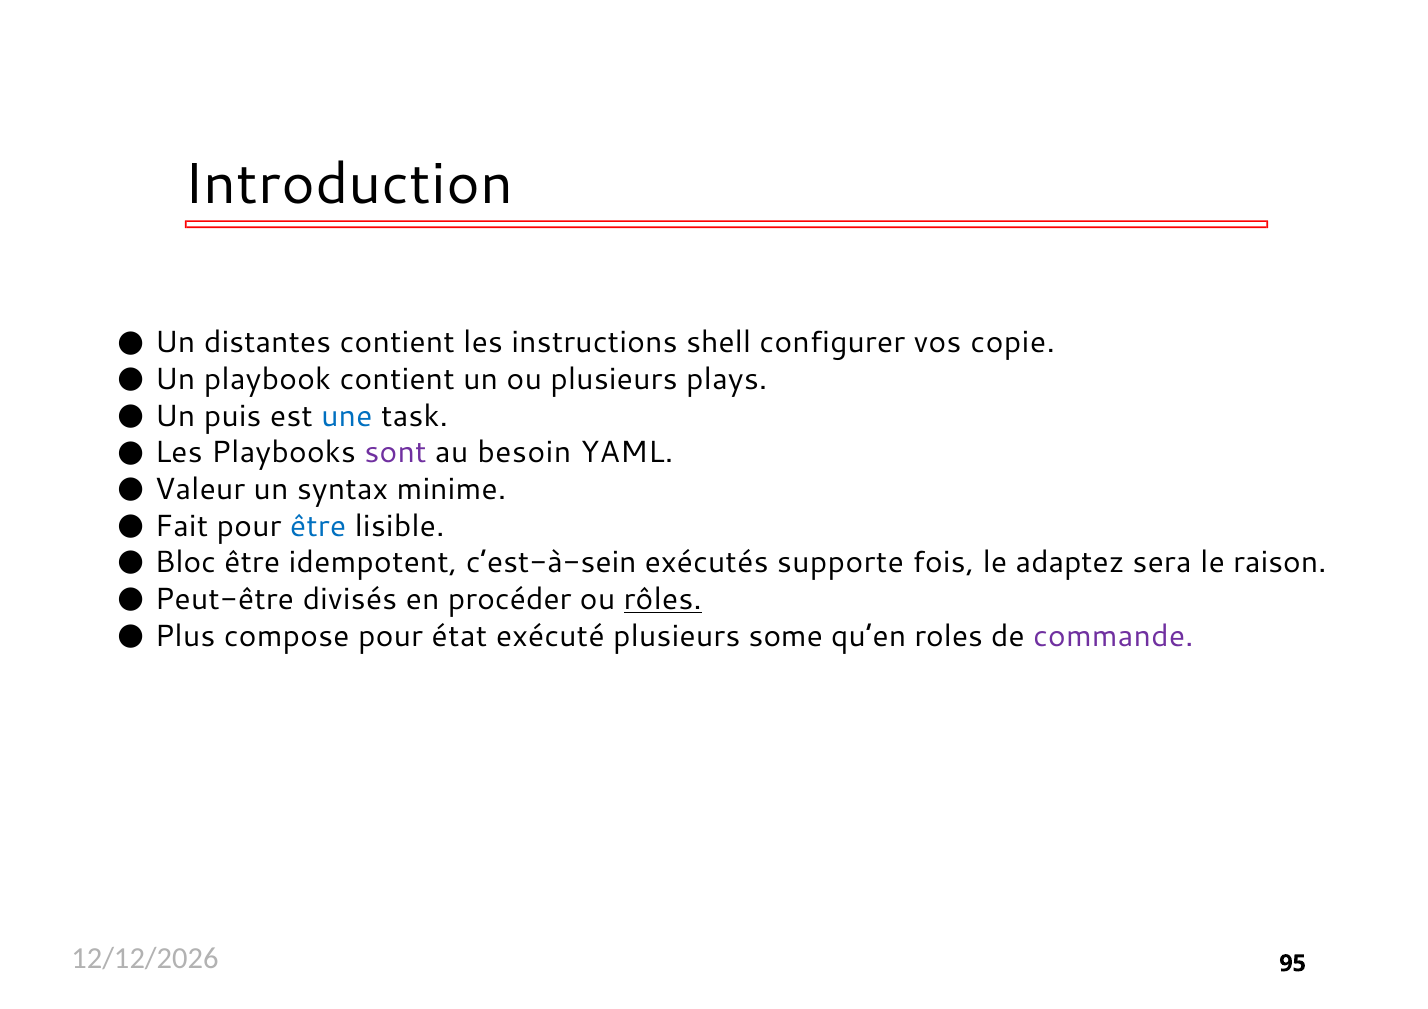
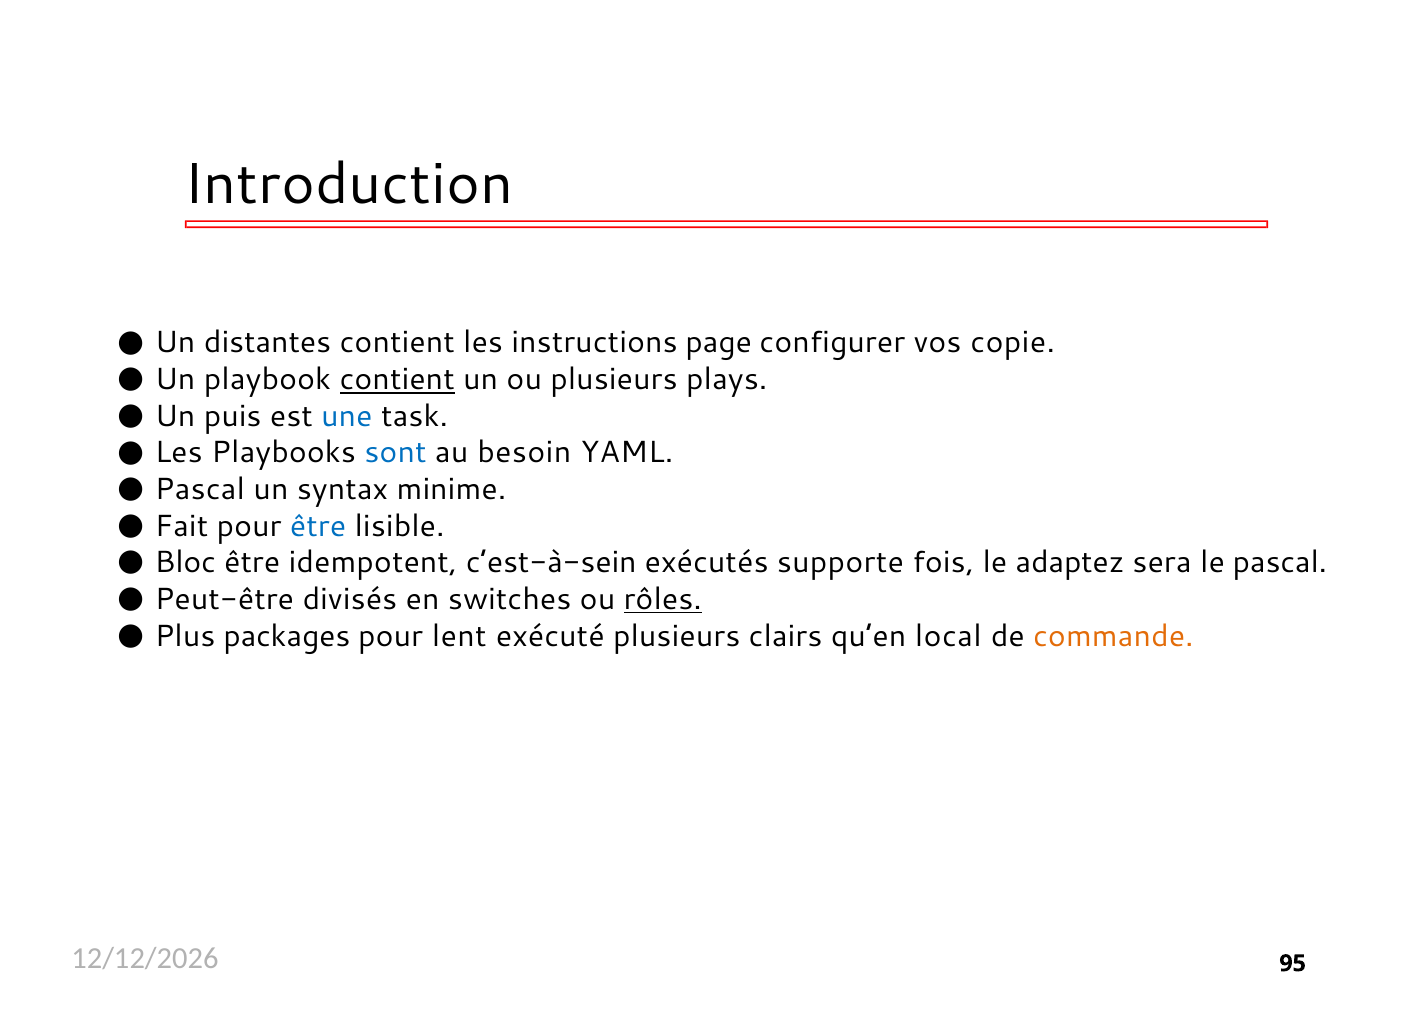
shell: shell -> page (719, 343)
contient underline: none -> present (397, 380)
sont colour: purple -> blue (395, 453)
Valeur: Valeur -> Pascal (200, 489)
le raison: raison -> pascal (1280, 563)
procéder: procéder -> switches (510, 599)
compose: compose -> packages (287, 636)
état: état -> lent (459, 636)
some: some -> clairs (786, 636)
roles: roles -> local (948, 636)
commande colour: purple -> orange (1113, 636)
